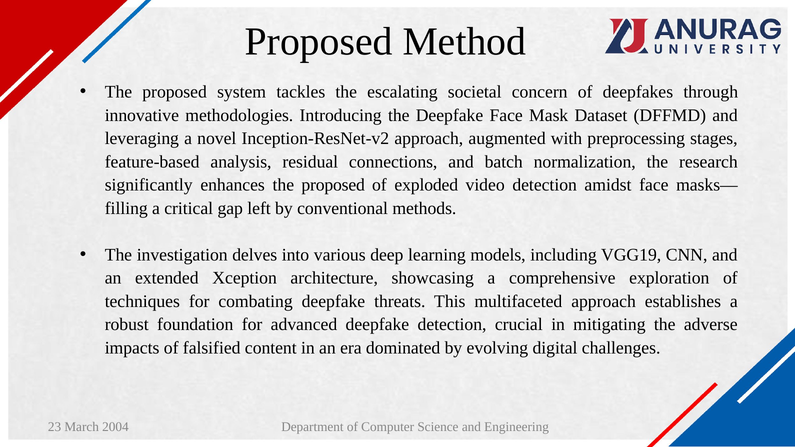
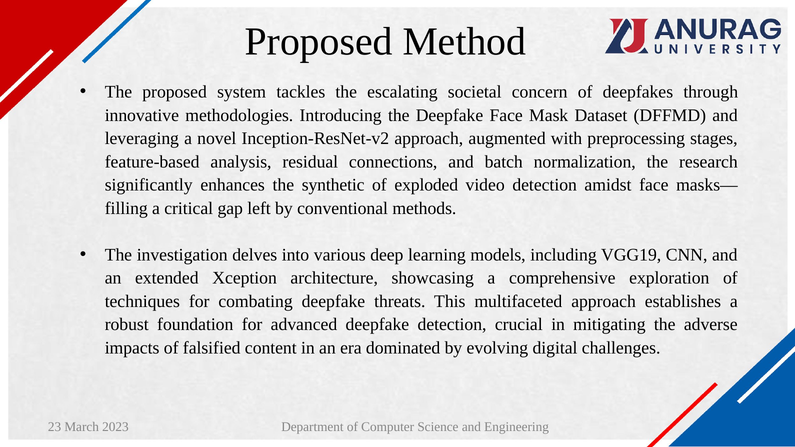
enhances the proposed: proposed -> synthetic (333, 185)
2004: 2004 -> 2023 (115, 427)
